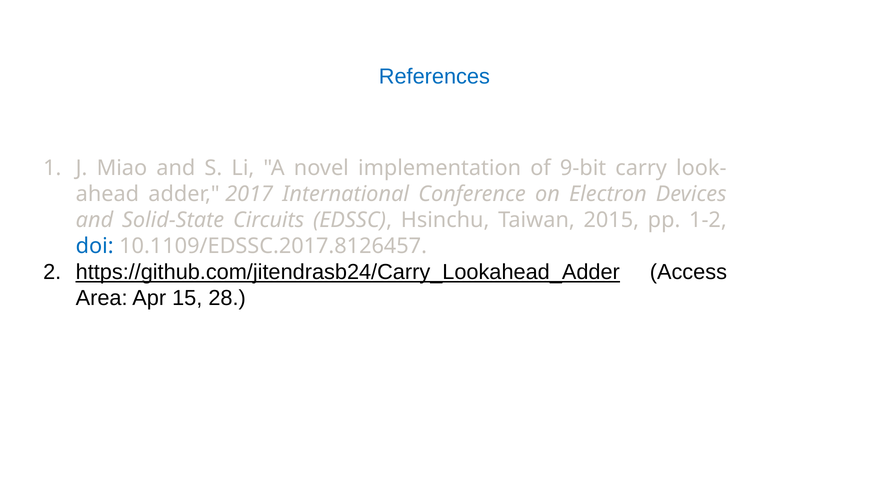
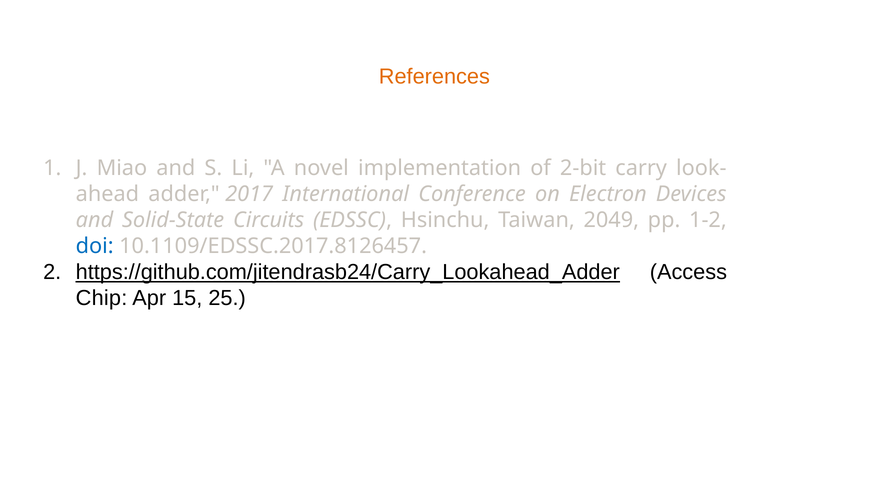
References colour: blue -> orange (434, 77)
9-bit: 9-bit -> 2-bit (583, 168)
2015: 2015 -> 2049 (611, 220)
Area: Area -> Chip (102, 298)
28: 28 -> 25 (227, 298)
